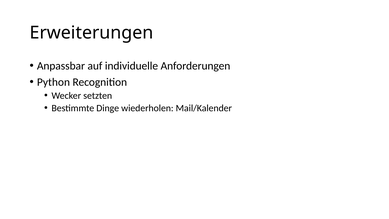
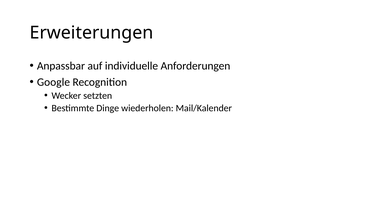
Python: Python -> Google (53, 82)
